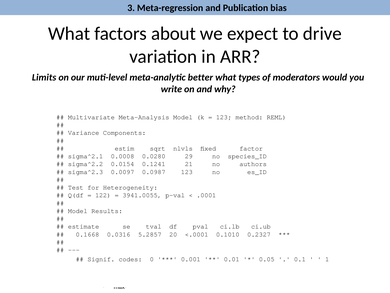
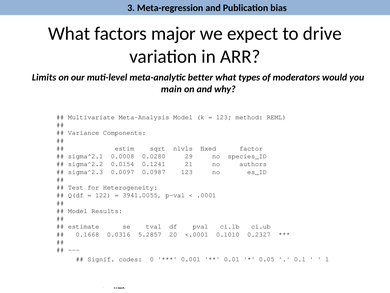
factors about: about -> major (173, 34)
write: write -> main (171, 89)
